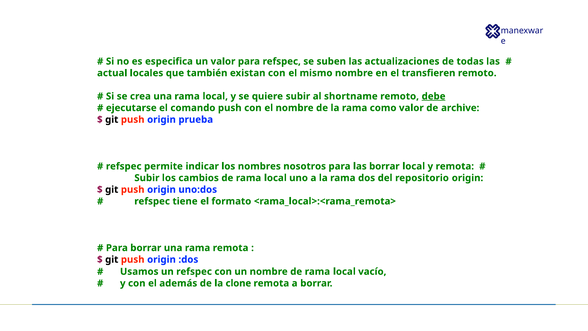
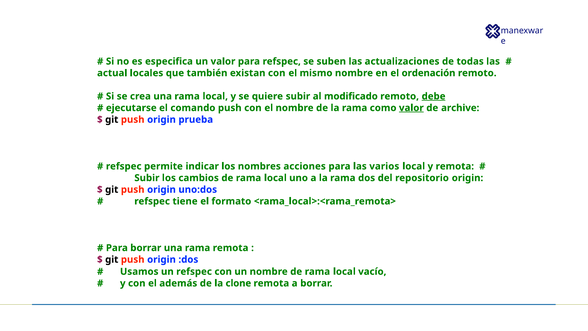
transfieren: transfieren -> ordenación (429, 73)
shortname: shortname -> modificado (351, 96)
valor underline: none -> present (411, 108)
nosotros: nosotros -> acciones (305, 166)
las borrar: borrar -> varios (384, 166)
